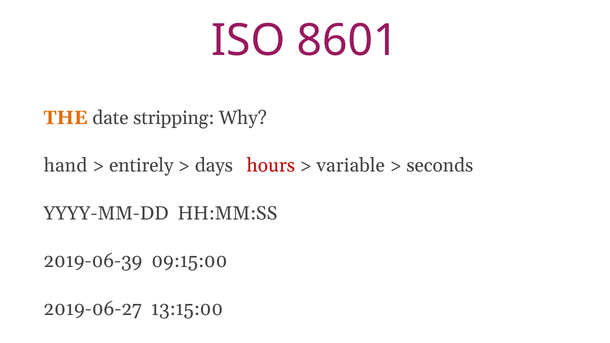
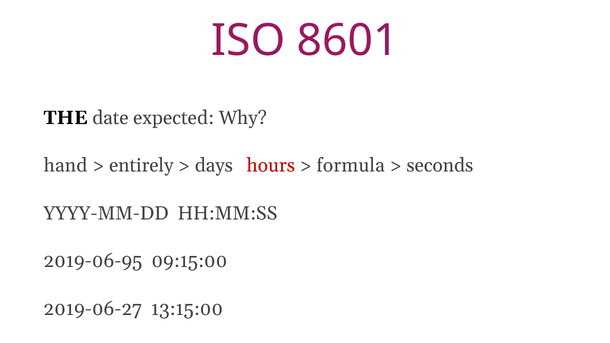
THE colour: orange -> black (66, 118)
stripping: stripping -> expected (174, 118)
variable: variable -> formula (351, 166)
2019-06-39: 2019-06-39 -> 2019-06-95 (93, 261)
